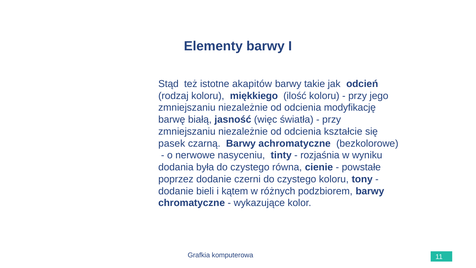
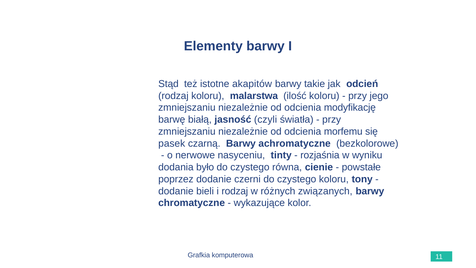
miękkiego: miękkiego -> malarstwa (254, 96)
więc: więc -> czyli (266, 119)
kształcie: kształcie -> morfemu (343, 131)
była: była -> było (205, 167)
i kątem: kątem -> rodzaj (235, 191)
podzbiorem: podzbiorem -> związanych (325, 191)
